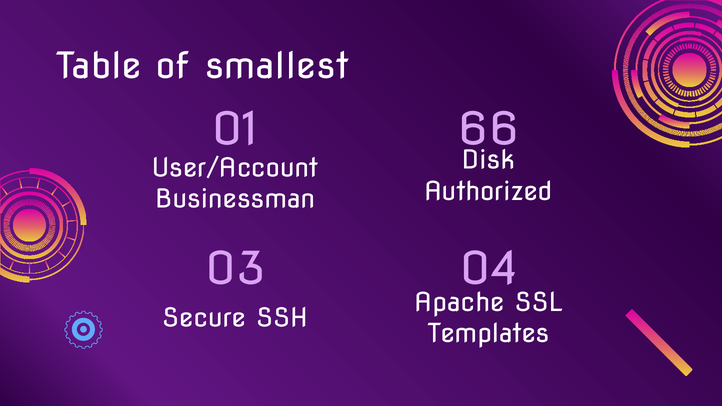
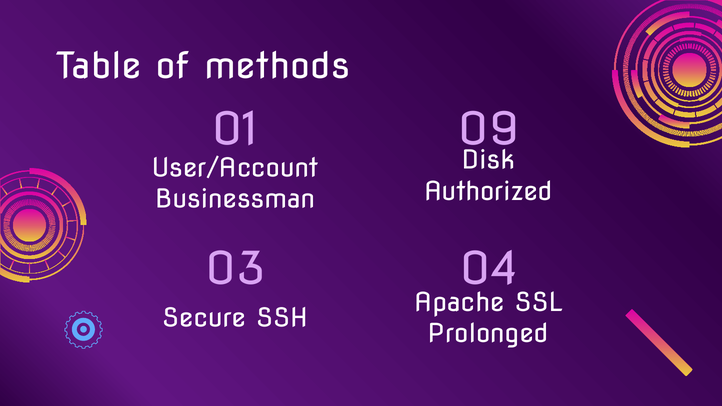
smallest: smallest -> methods (277, 67)
66: 66 -> 09 (489, 130)
Templates: Templates -> Prolonged (488, 334)
